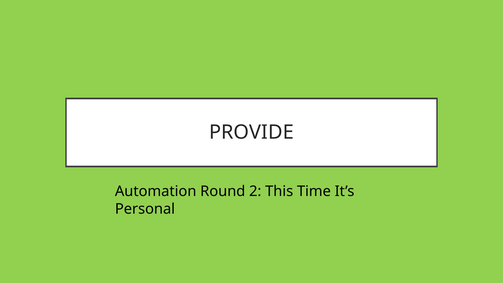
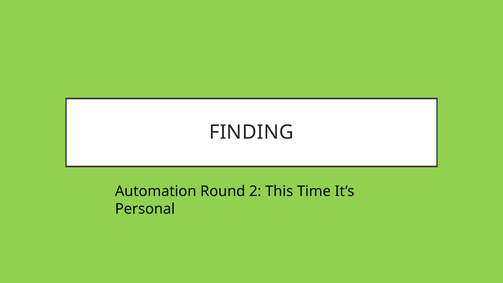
PROVIDE: PROVIDE -> FINDING (251, 132)
